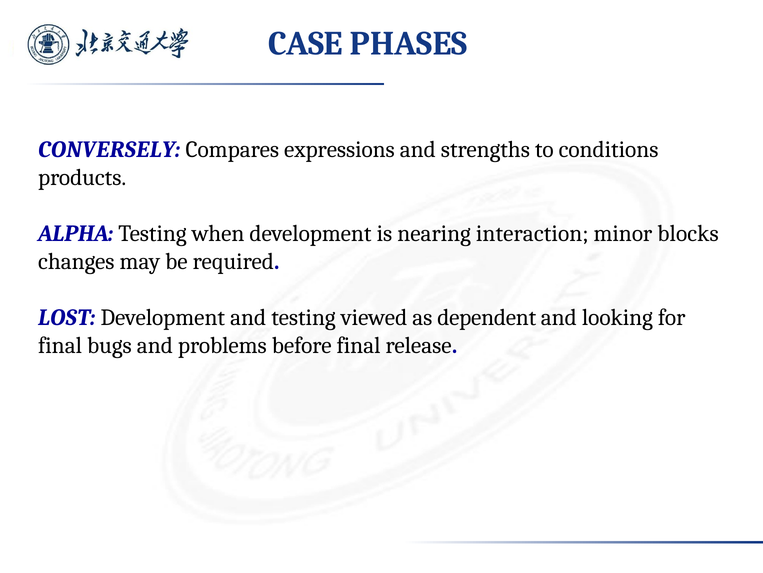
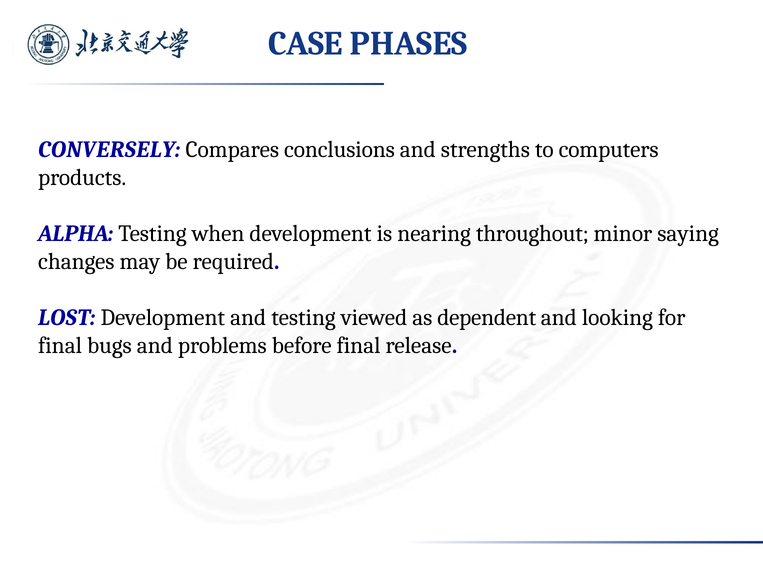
expressions: expressions -> conclusions (339, 149)
conditions: conditions -> computers (609, 149)
interaction: interaction -> throughout (532, 233)
blocks: blocks -> saying (688, 233)
